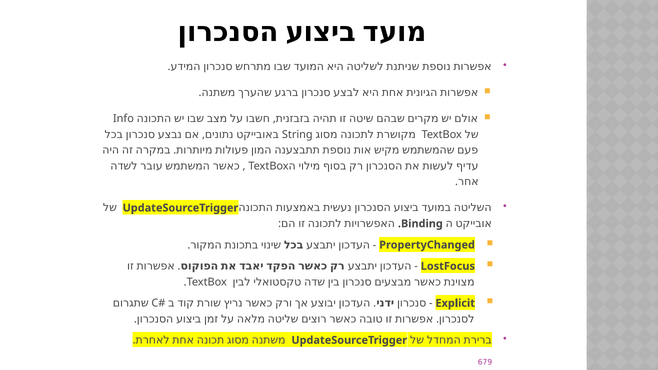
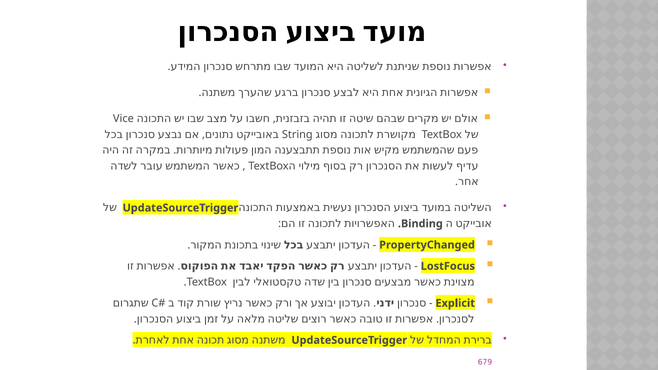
Info: Info -> Vice (123, 119)
